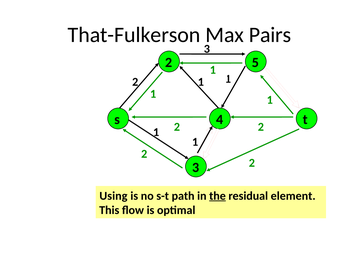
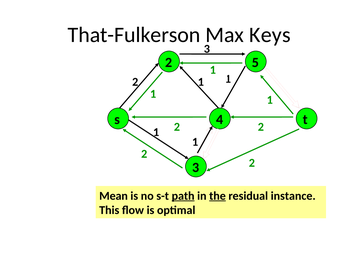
Pairs: Pairs -> Keys (270, 35)
Using: Using -> Mean (114, 195)
path underline: none -> present (183, 195)
element: element -> instance (293, 195)
